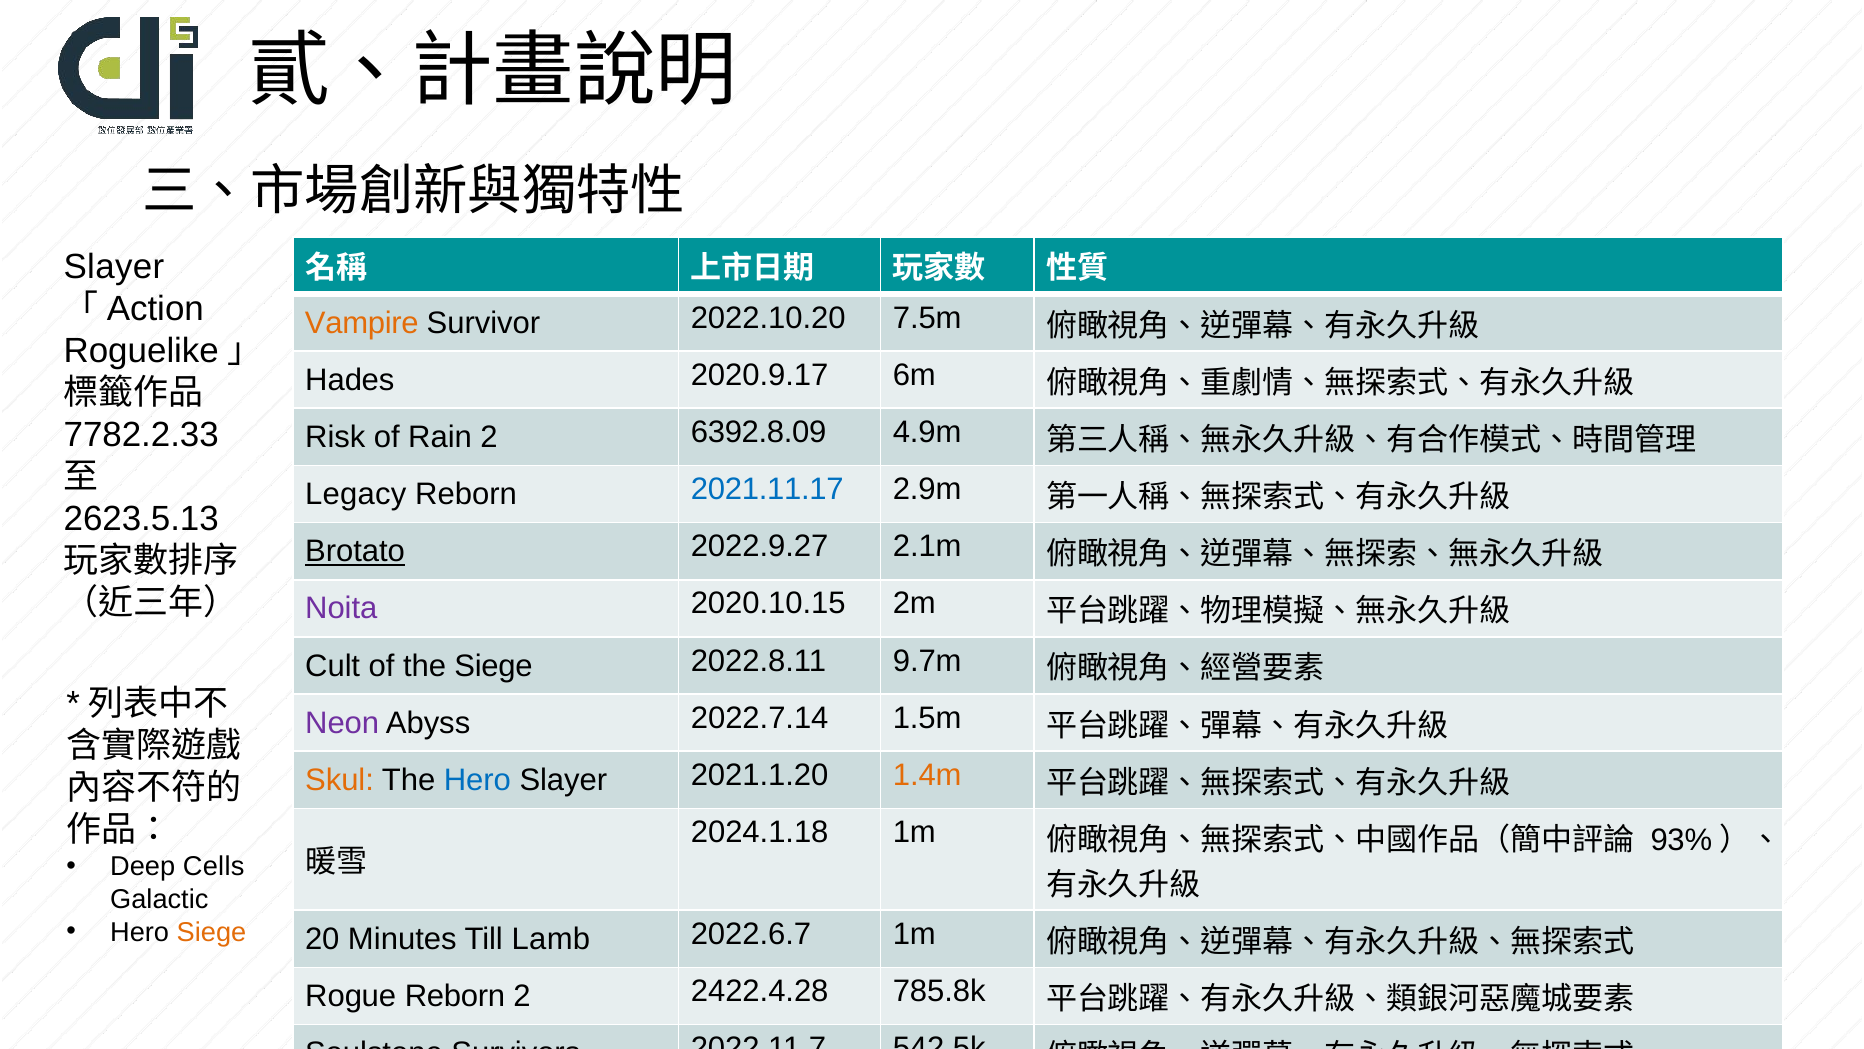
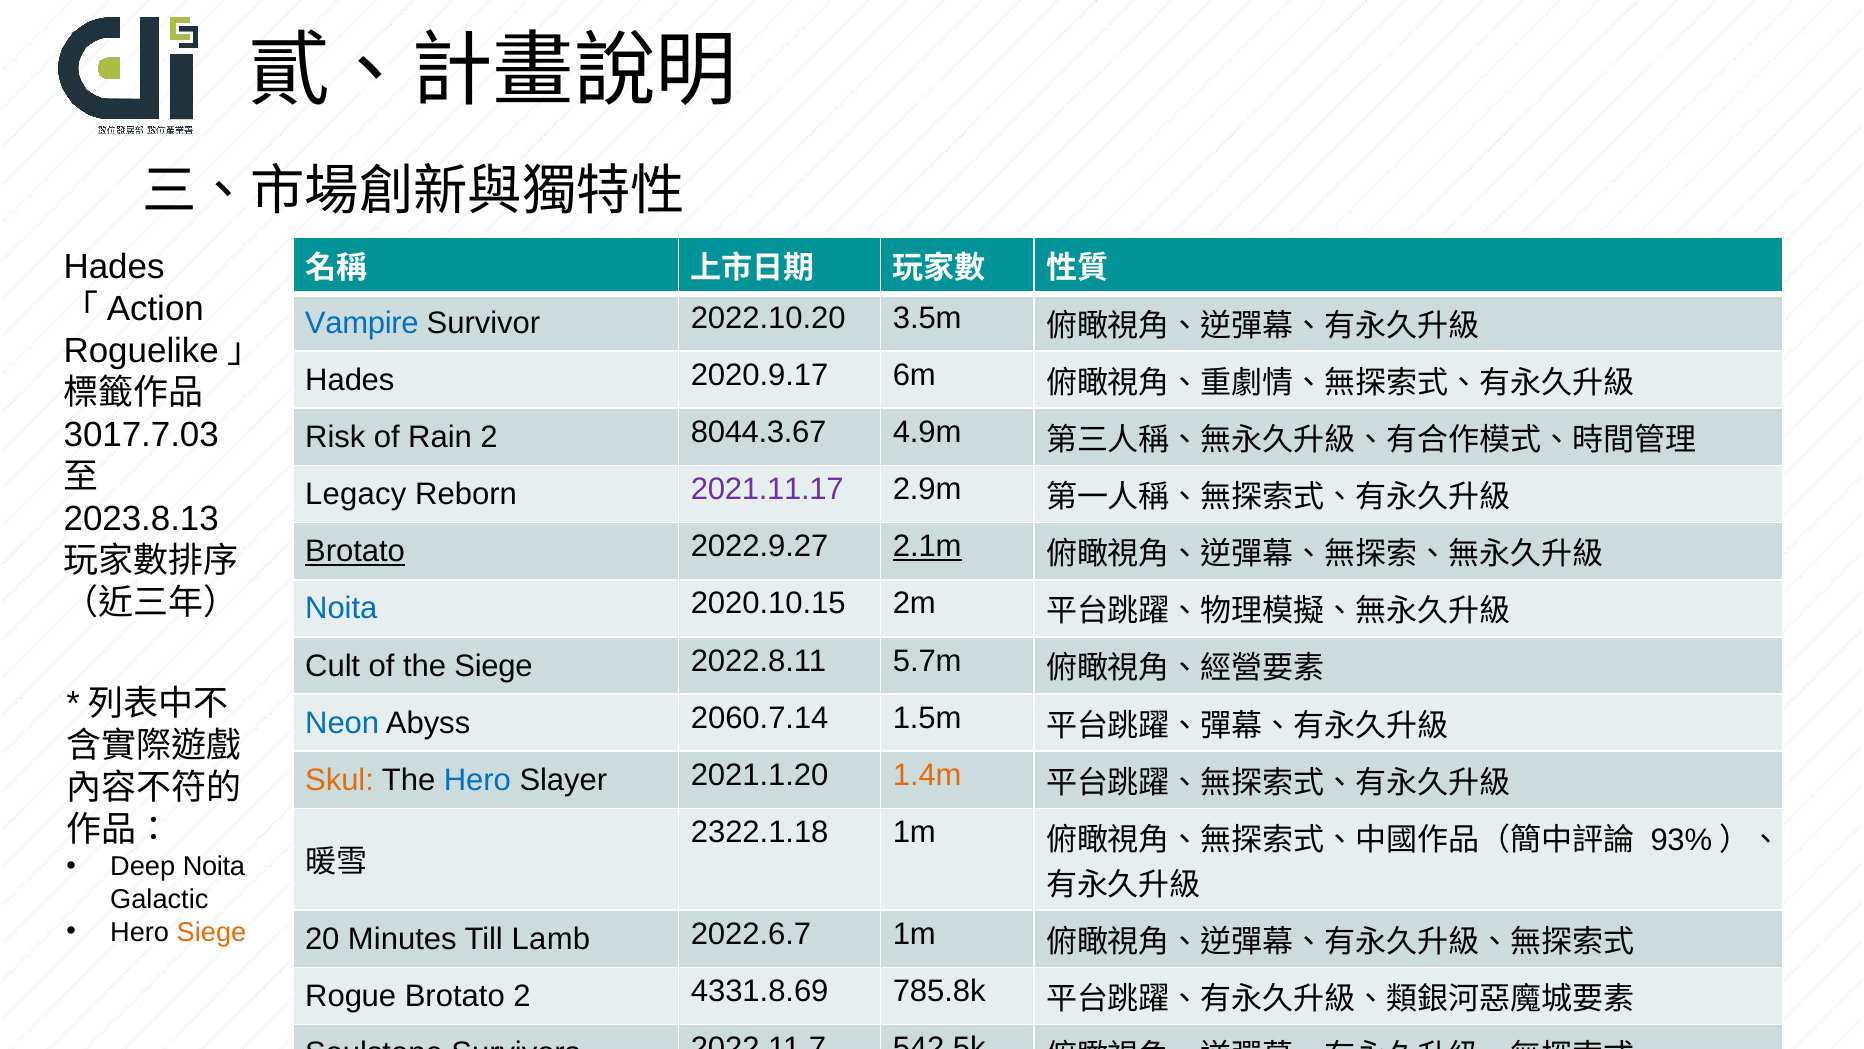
Slayer: Slayer -> Hades (114, 267)
Vampire colour: orange -> blue (362, 323)
7.5m: 7.5m -> 3.5m (927, 318)
7782.2.33: 7782.2.33 -> 3017.7.03 (141, 435)
6392.8.09: 6392.8.09 -> 8044.3.67 (759, 432)
2021.11.17 colour: blue -> purple (767, 489)
2623.5.13: 2623.5.13 -> 2023.8.13 (141, 519)
2.1m underline: none -> present (927, 546)
Noita colour: purple -> blue (341, 608)
9.7m: 9.7m -> 5.7m (927, 660)
Neon colour: purple -> blue (342, 723)
2022.7.14: 2022.7.14 -> 2060.7.14 (760, 718)
2024.1.18: 2024.1.18 -> 2322.1.18 (760, 832)
Deep Cells: Cells -> Noita (214, 866)
Rogue Reborn: Reborn -> Brotato (455, 996)
2422.4.28: 2422.4.28 -> 4331.8.69 (760, 991)
